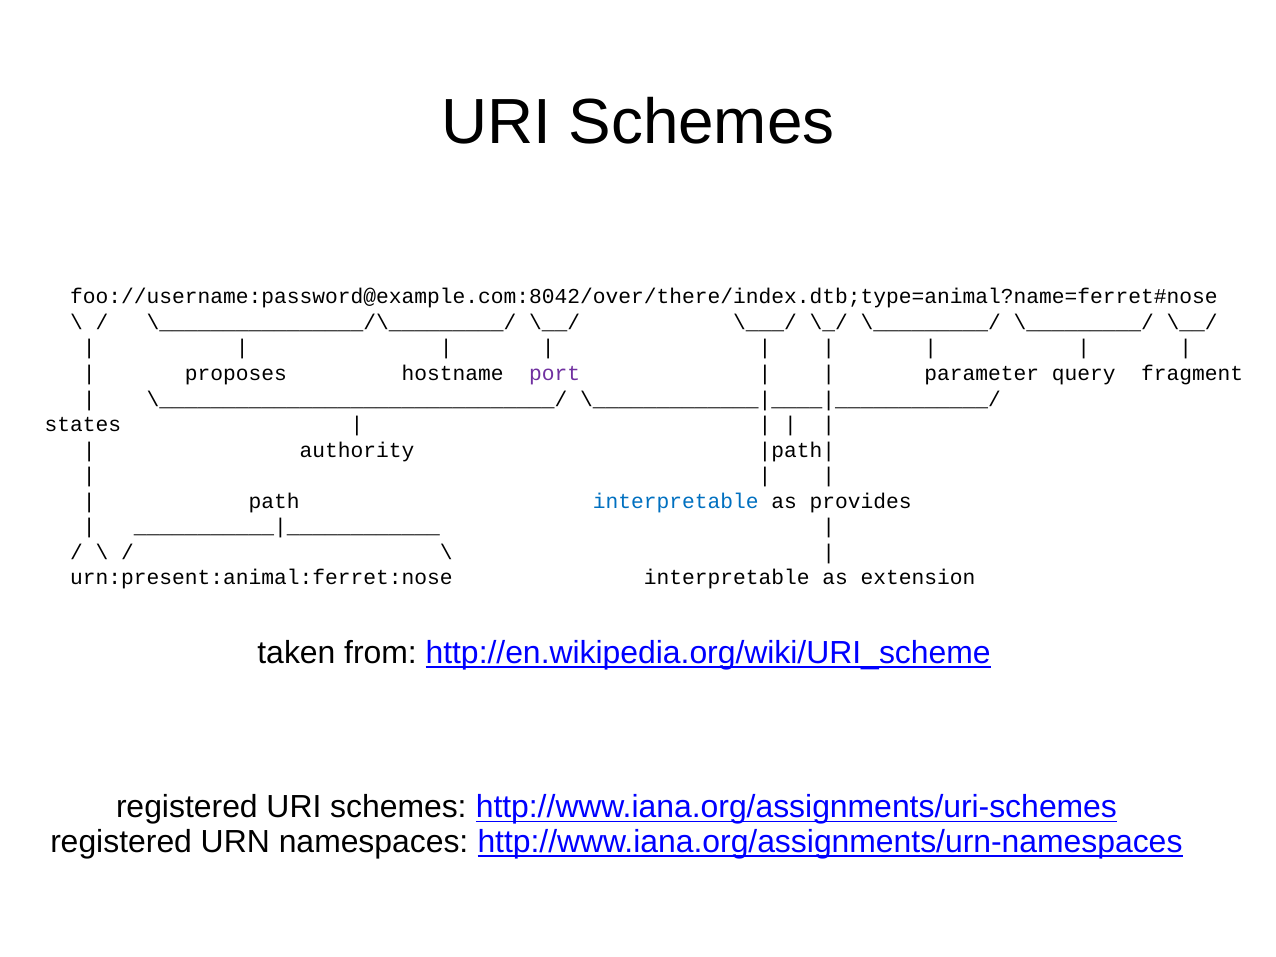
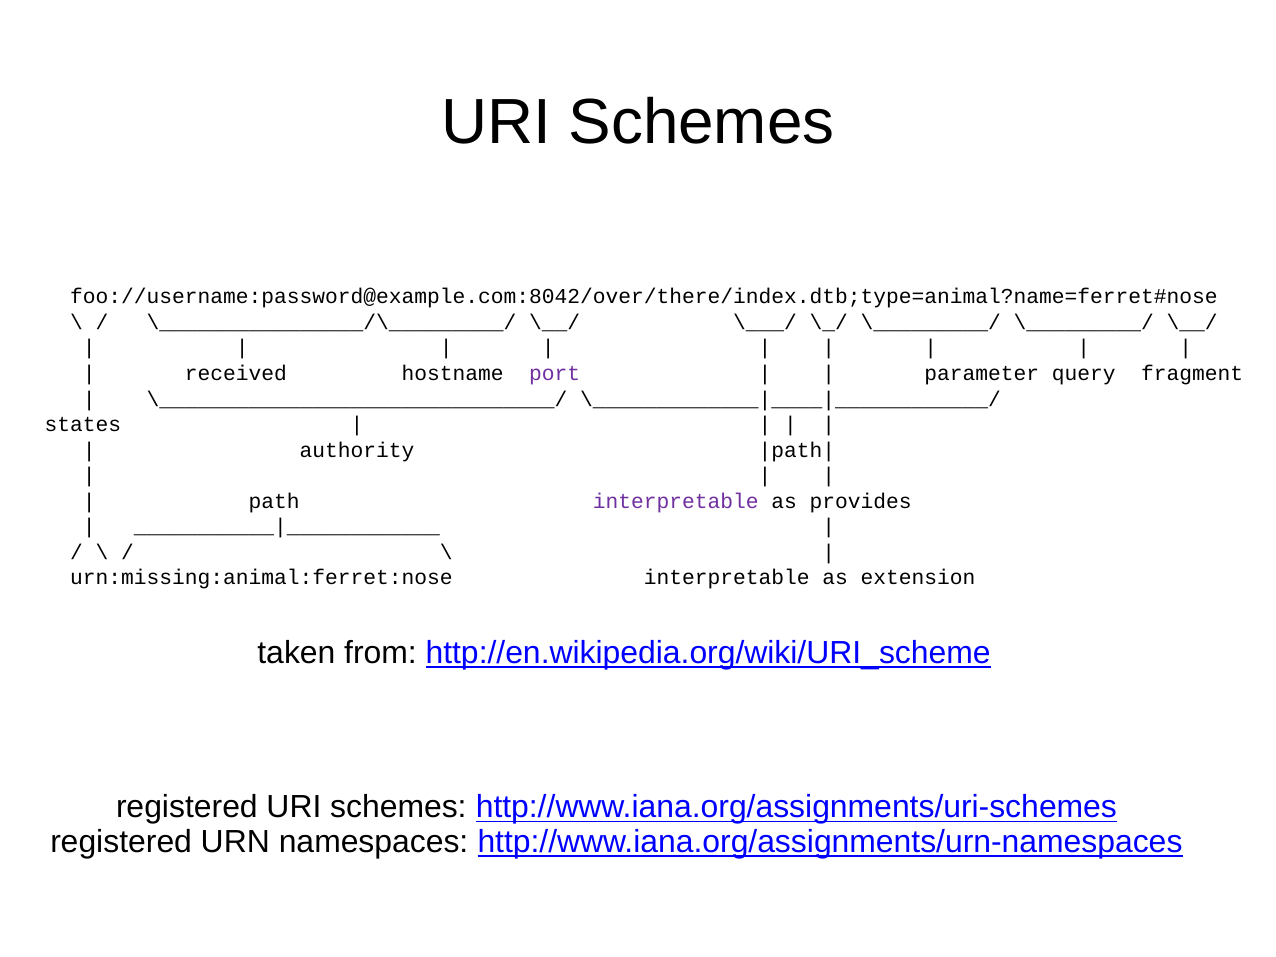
proposes: proposes -> received (236, 373)
interpretable colour: blue -> purple (676, 501)
urn:present:animal:ferret:nose: urn:present:animal:ferret:nose -> urn:missing:animal:ferret:nose (261, 578)
